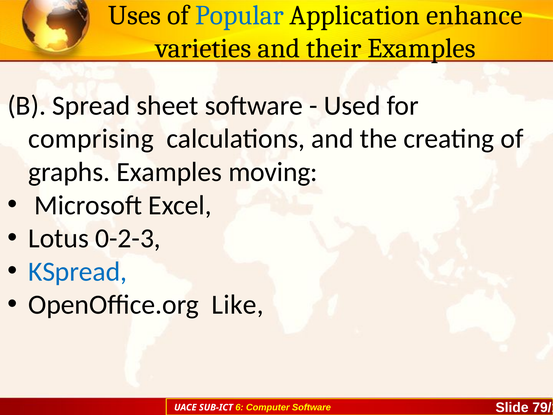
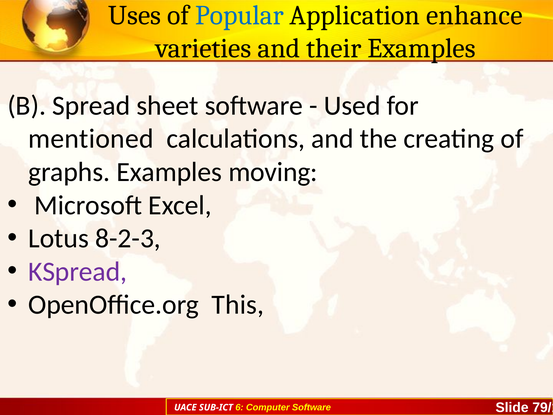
comprising: comprising -> mentioned (91, 139)
0-2-3: 0-2-3 -> 8-2-3 (128, 238)
KSpread colour: blue -> purple (78, 271)
Like: Like -> This (238, 305)
